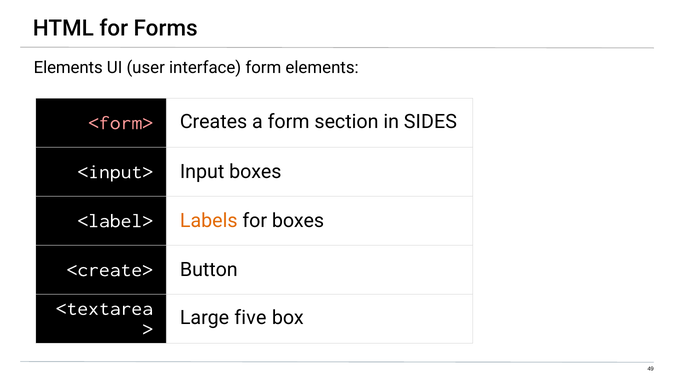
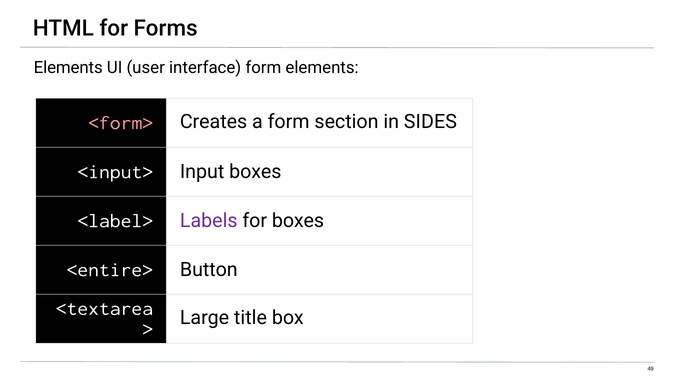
Labels colour: orange -> purple (209, 221)
<create>: <create> -> <entire> (110, 270)
five: five -> title (250, 318)
